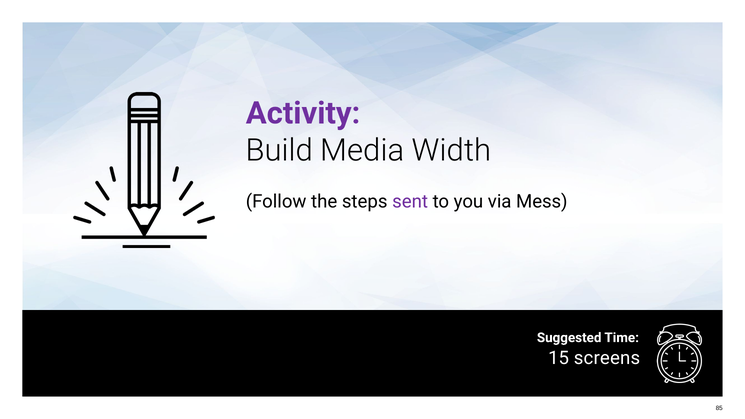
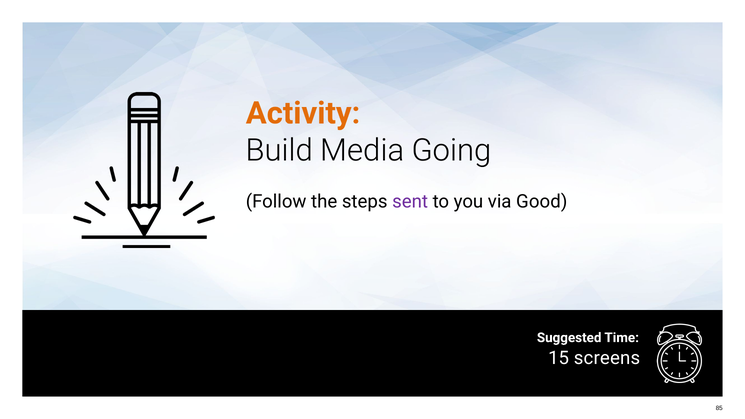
Activity colour: purple -> orange (303, 113)
Width: Width -> Going (452, 150)
Mess: Mess -> Good (542, 202)
